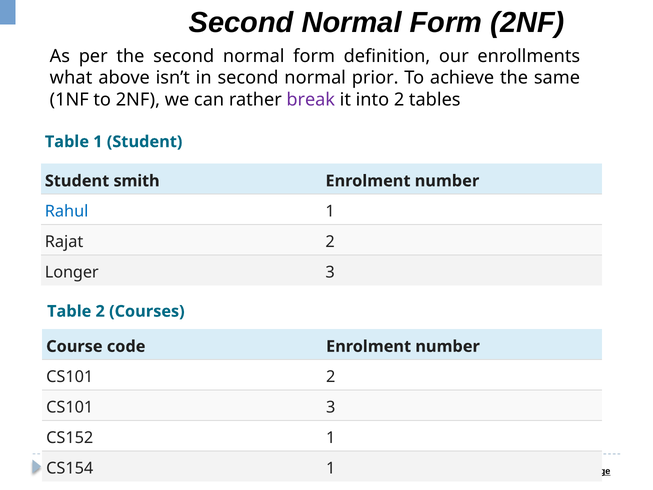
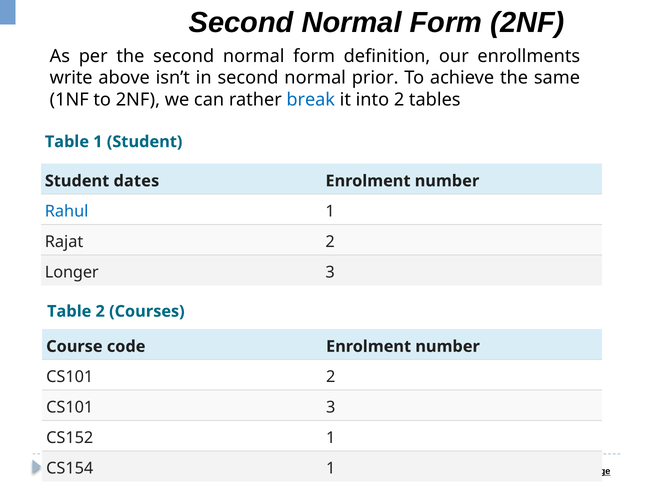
what: what -> write (71, 78)
break colour: purple -> blue (311, 100)
smith: smith -> dates (136, 181)
